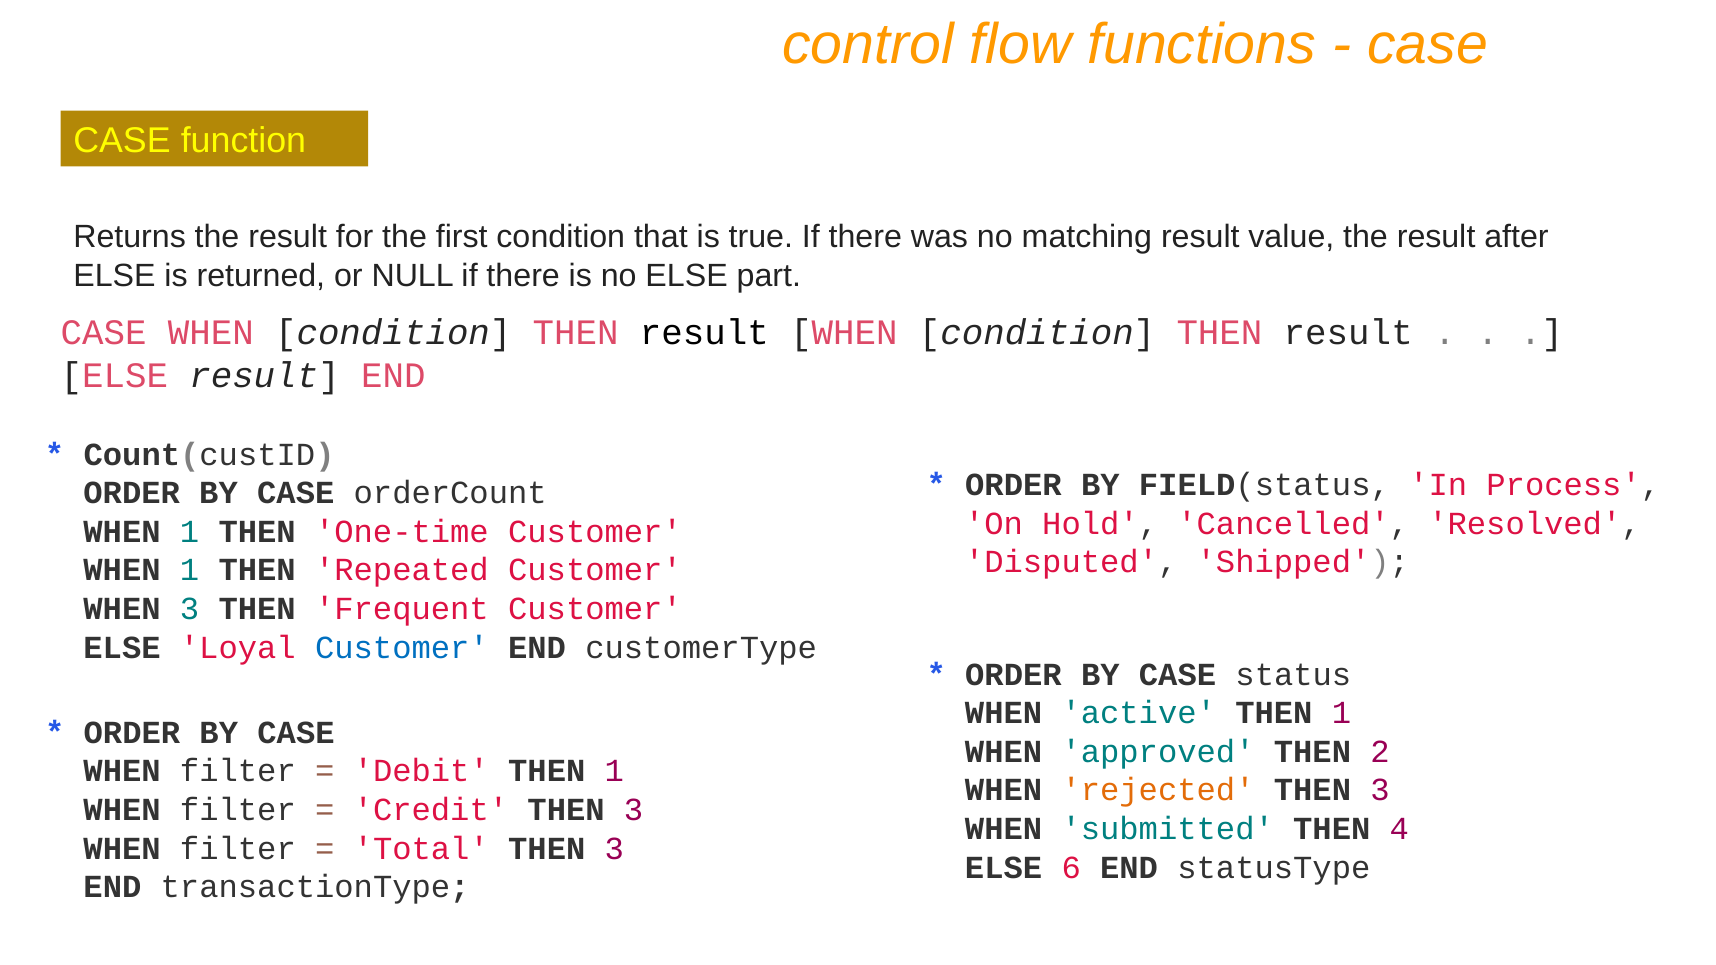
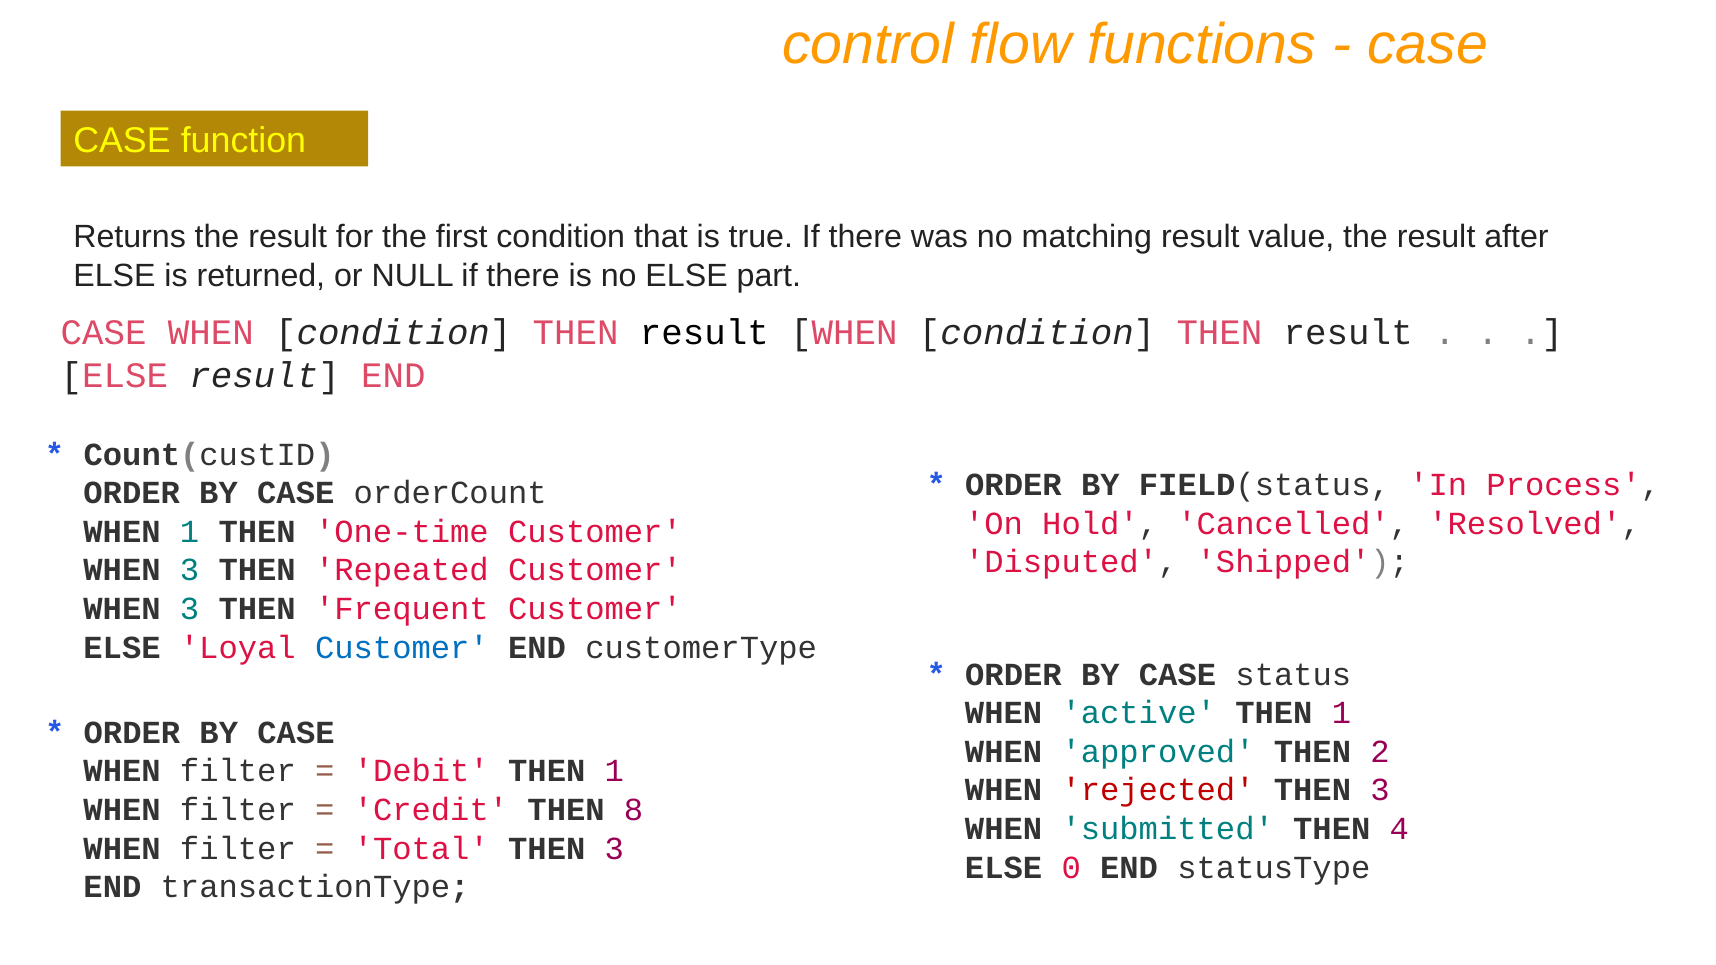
1: 1 -> 3 (190, 570)
rejected colour: orange -> red (1158, 791)
Credit THEN 3: 3 -> 8 (634, 810)
6: 6 -> 0 (1071, 868)
